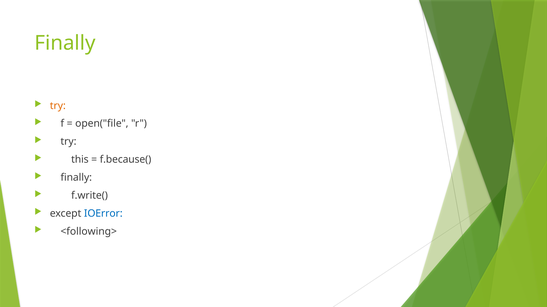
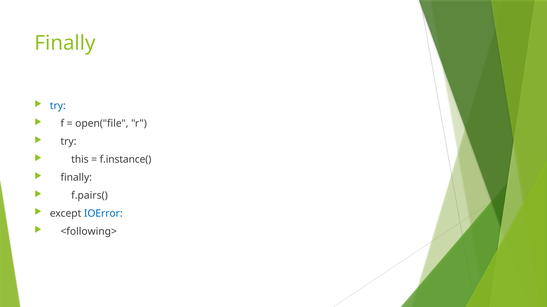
try colour: orange -> blue (58, 106)
f.because(: f.because( -> f.instance( (126, 160)
f.write(: f.write( -> f.pairs( (90, 196)
